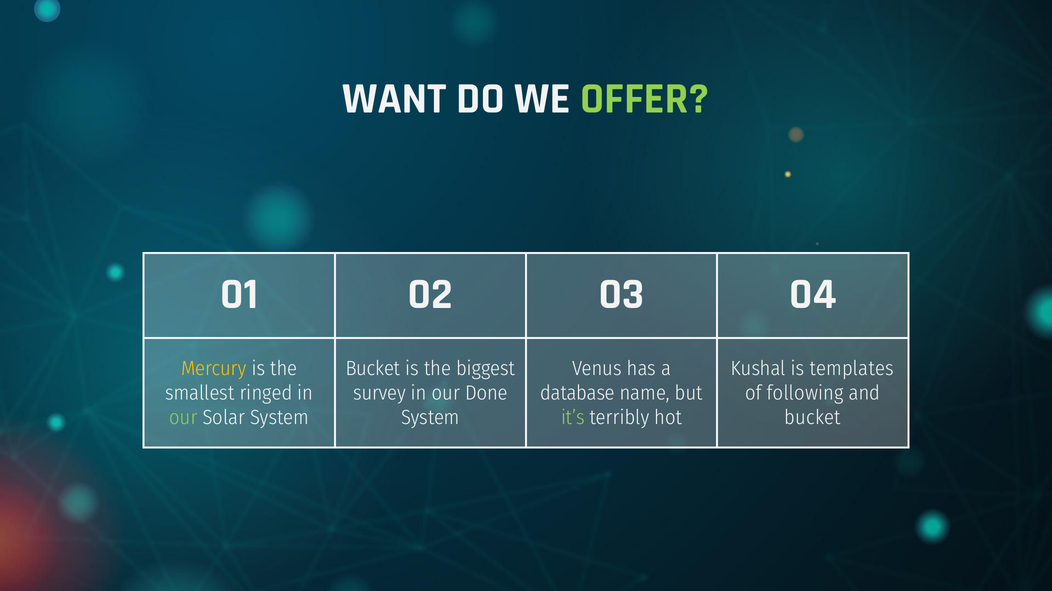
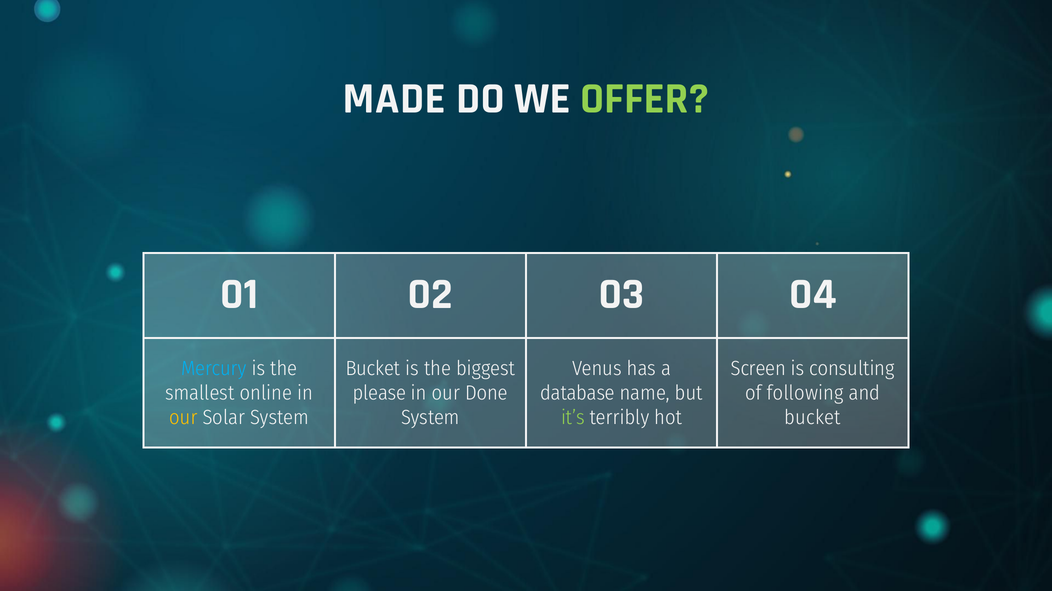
WANT: WANT -> MADE (394, 99)
Mercury colour: yellow -> light blue (214, 369)
Kushal: Kushal -> Screen (758, 369)
templates: templates -> consulting (852, 369)
ringed: ringed -> online (266, 393)
survey: survey -> please (380, 393)
our colour: light green -> yellow (183, 418)
